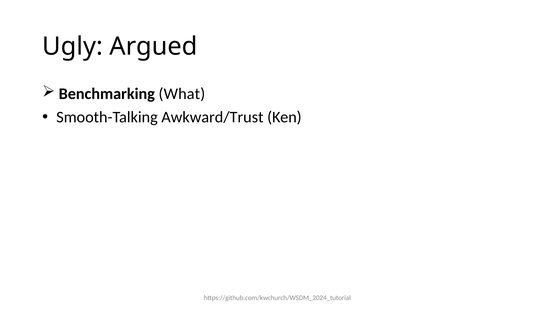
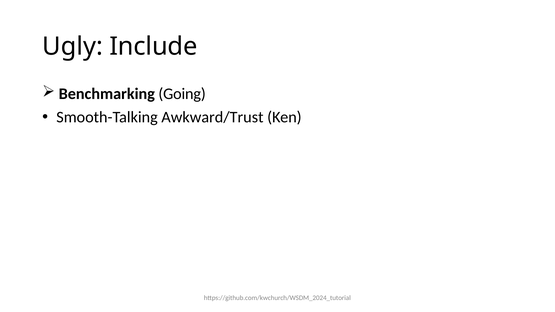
Argued: Argued -> Include (153, 47)
What: What -> Going (182, 94)
